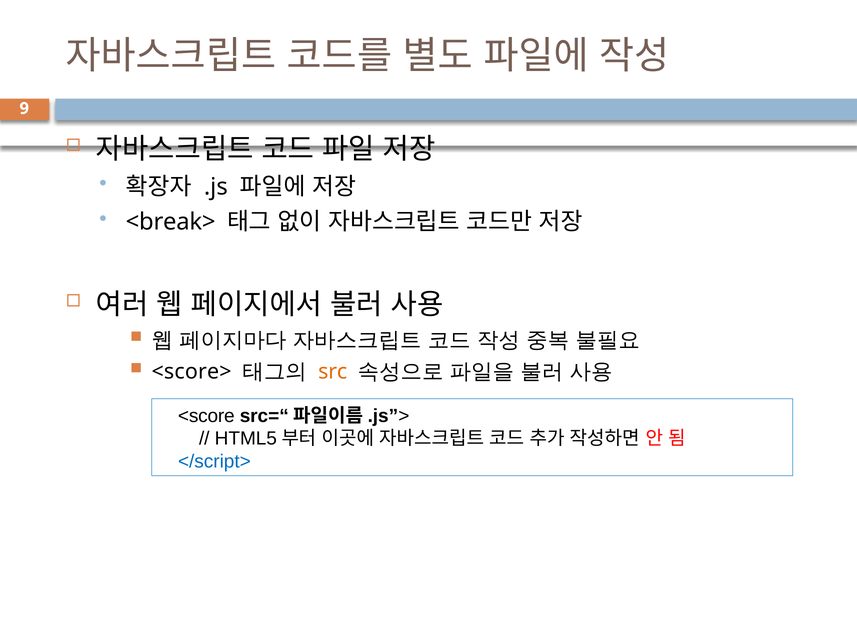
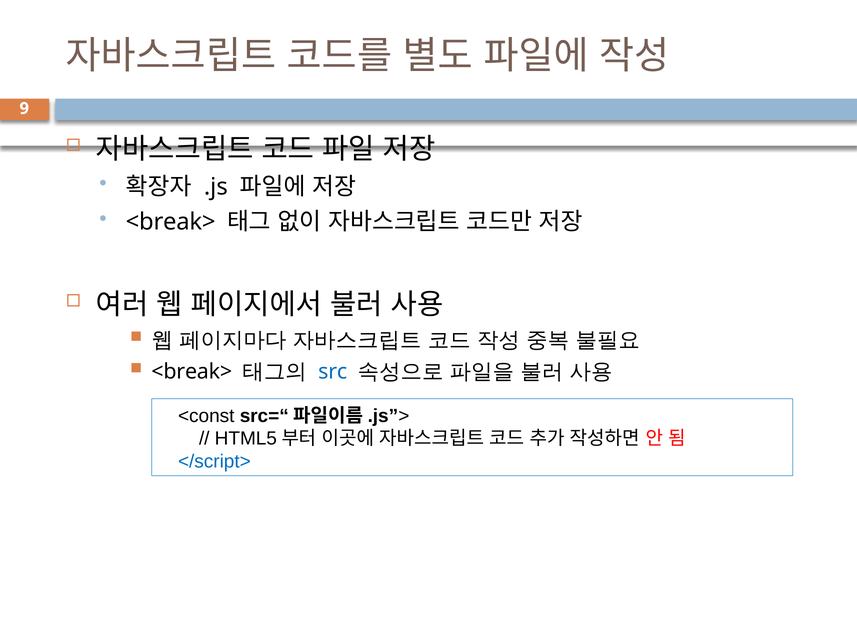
<score>: <score> -> <break> (192, 372)
src colour: orange -> blue (333, 372)
<score: <score -> <const (206, 416)
